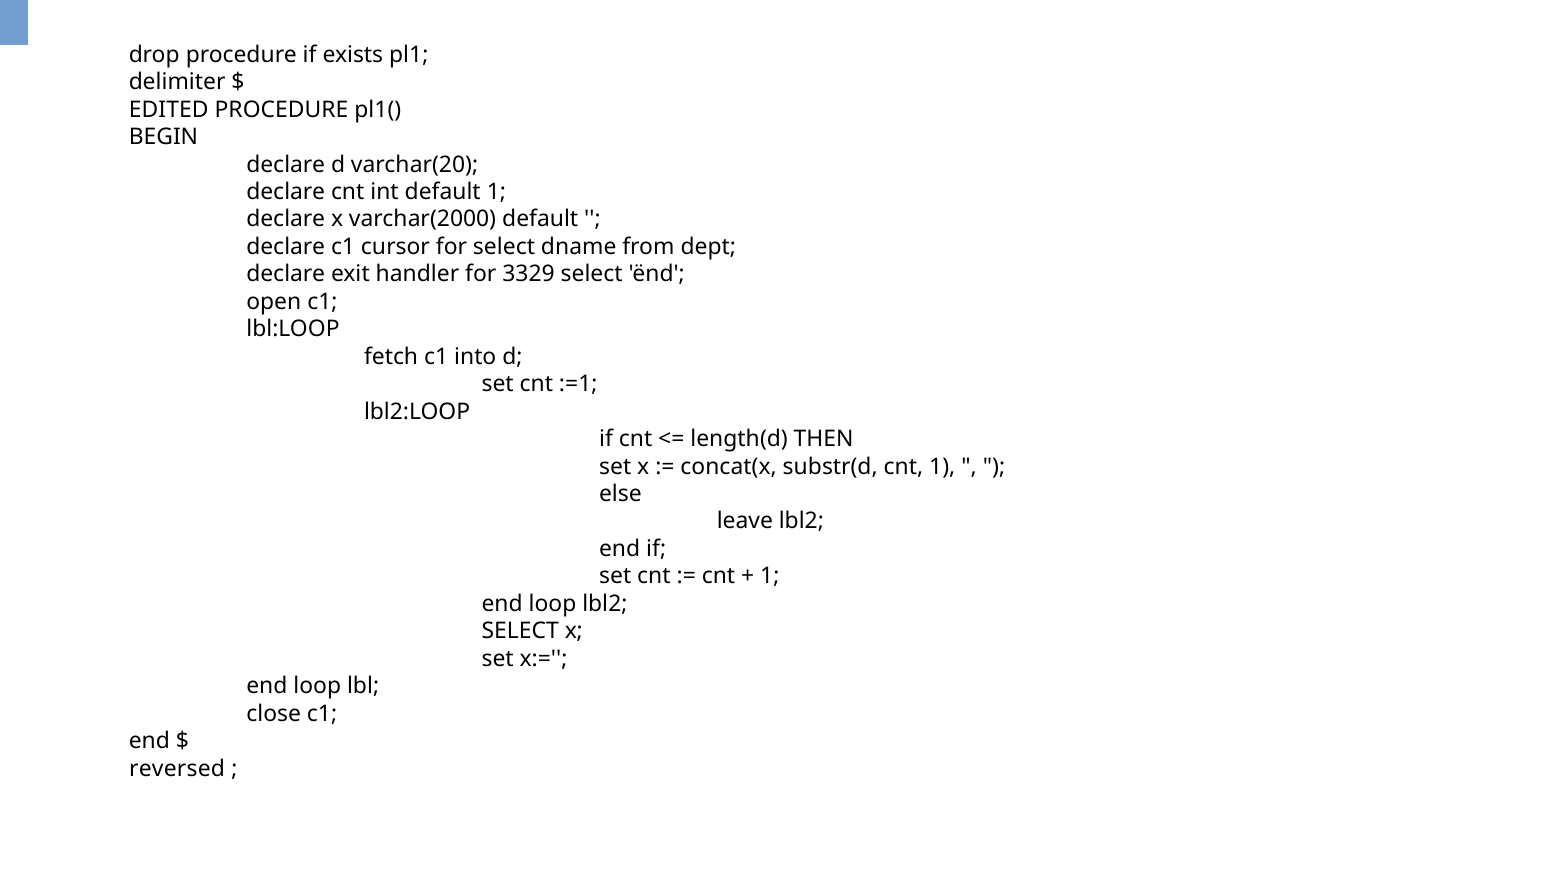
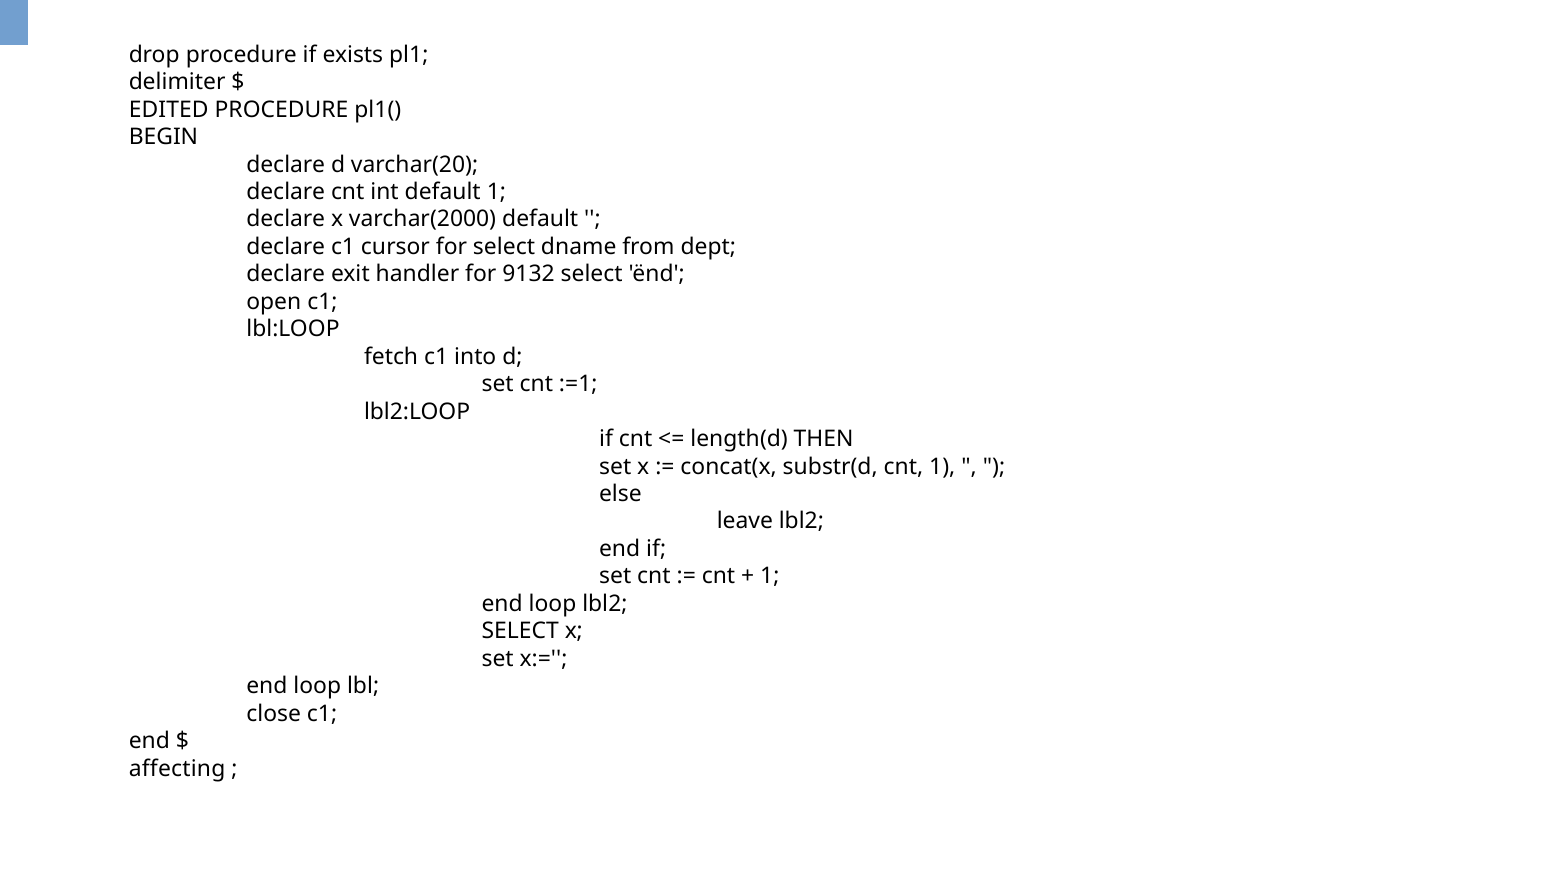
3329: 3329 -> 9132 (529, 274)
reversed: reversed -> affecting (177, 768)
